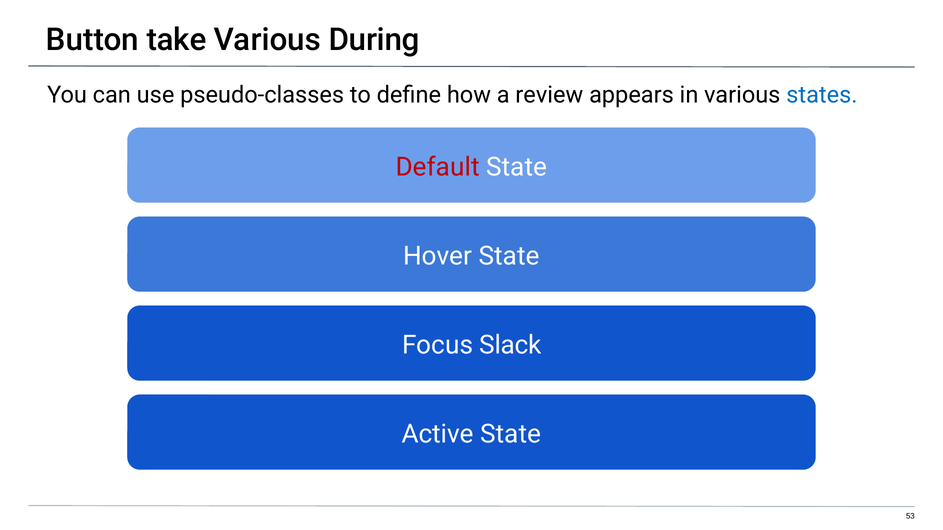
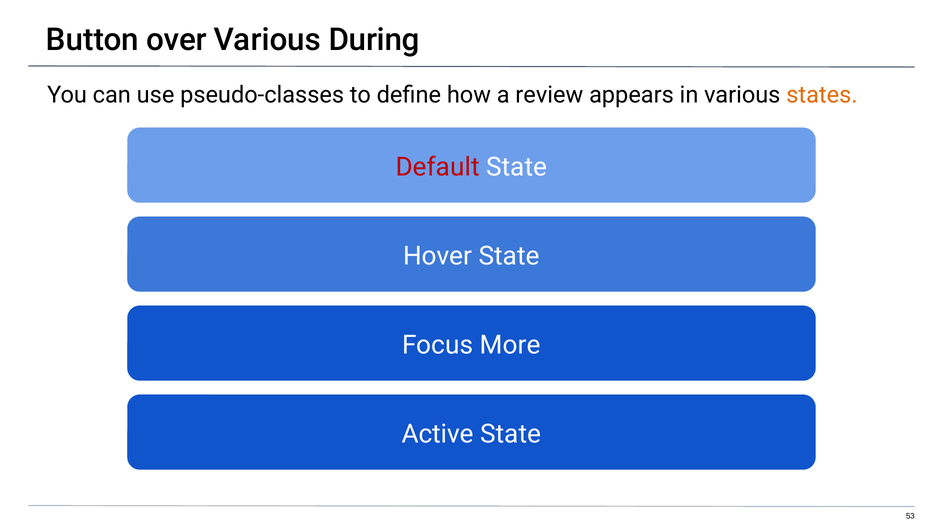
take: take -> over (177, 40)
states colour: blue -> orange (822, 95)
Slack: Slack -> More (510, 345)
